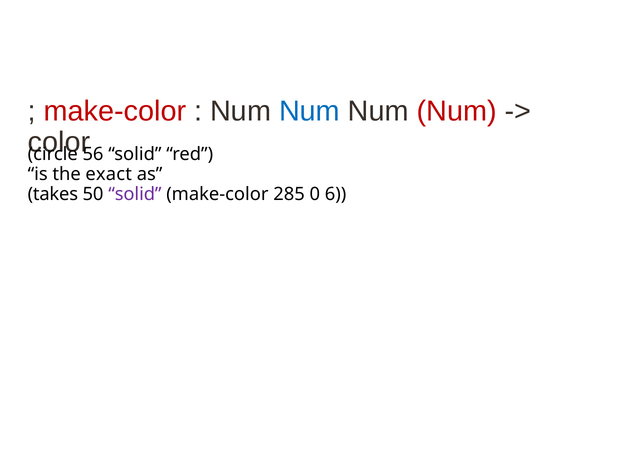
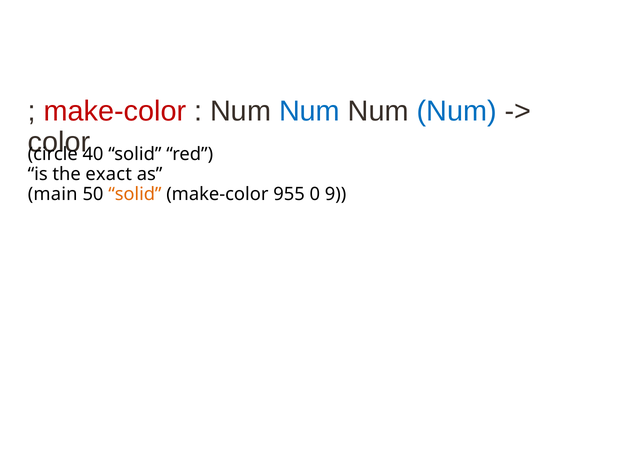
Num colour: red -> blue (457, 111)
56: 56 -> 40 (93, 154)
takes: takes -> main (53, 194)
solid colour: purple -> orange (135, 194)
285: 285 -> 955 (289, 194)
6: 6 -> 9 (336, 194)
